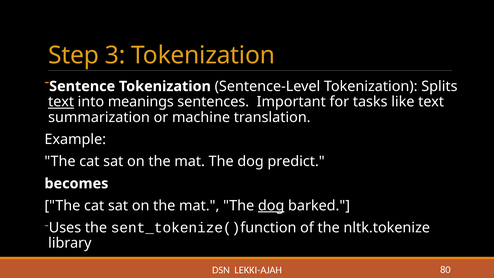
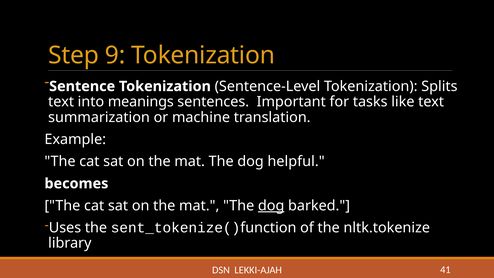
3: 3 -> 9 (115, 55)
text underline: present -> none (61, 102)
predict: predict -> helpful (296, 161)
80: 80 -> 41 (445, 270)
